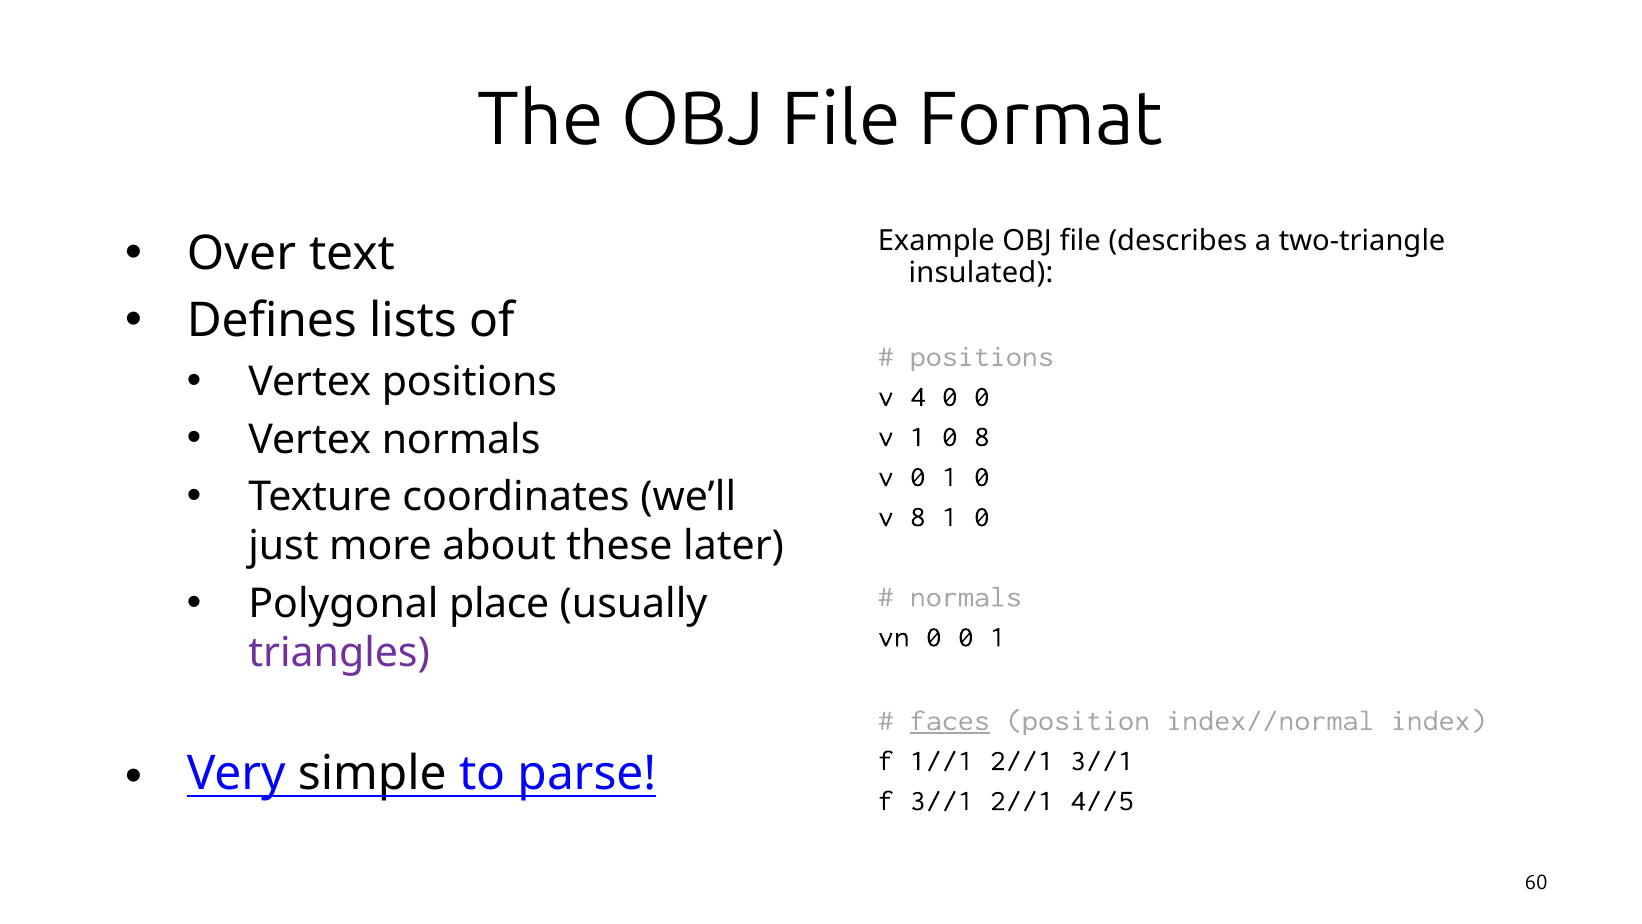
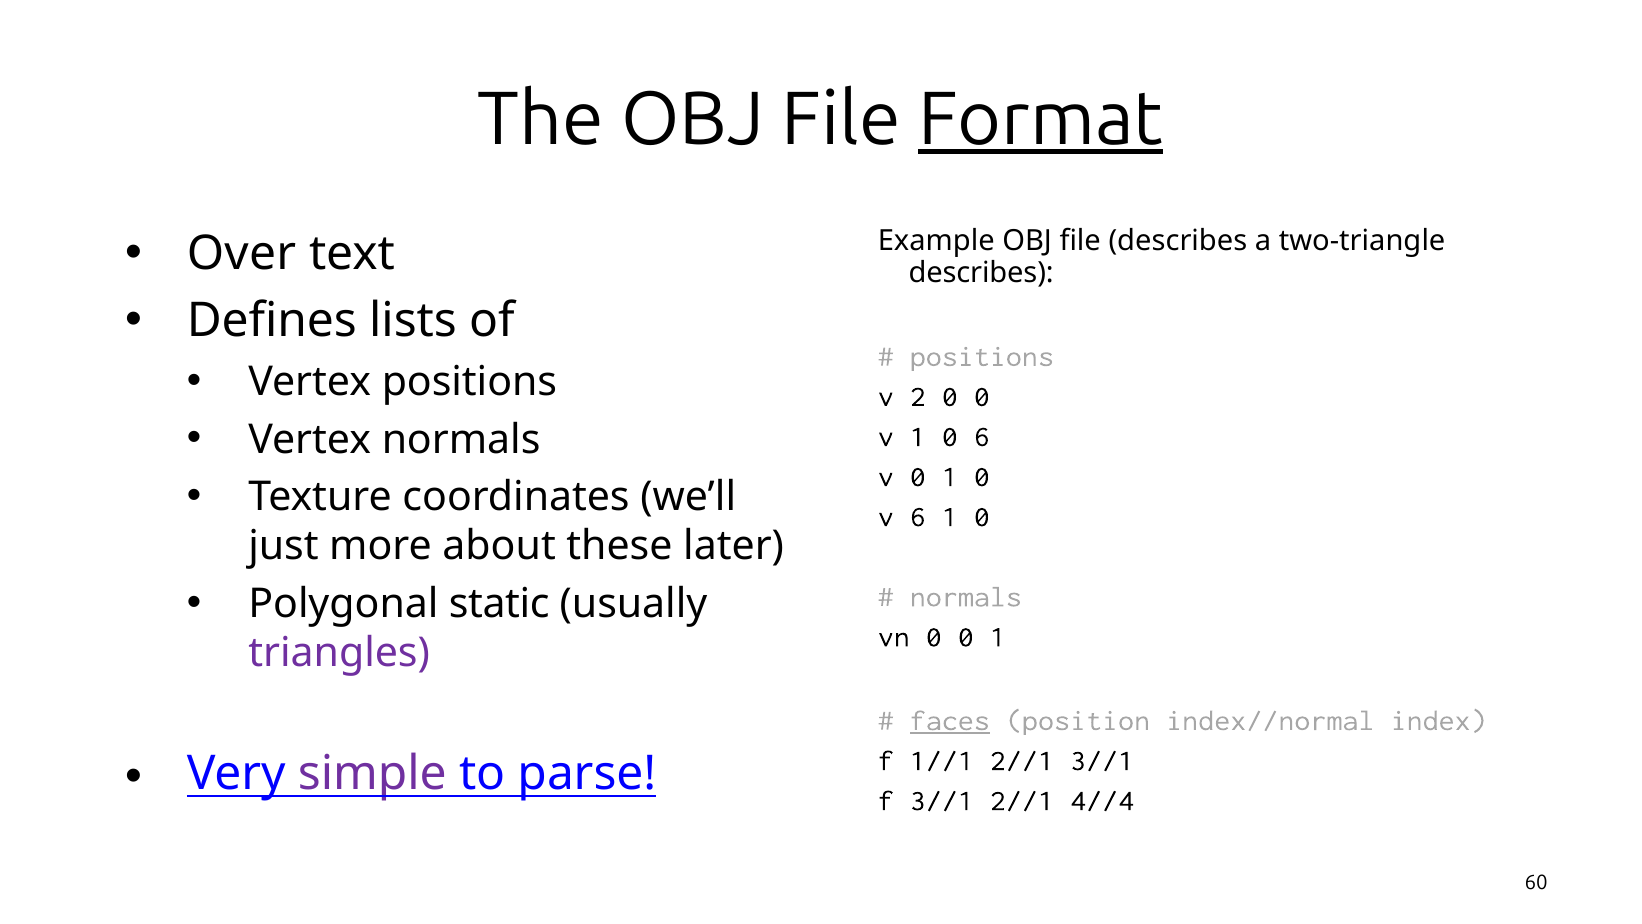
Format underline: none -> present (1041, 119)
insulated: insulated -> describes (981, 273)
4: 4 -> 2 (918, 396)
0 8: 8 -> 6 (982, 436)
v 8: 8 -> 6 (918, 516)
place: place -> static (499, 604)
simple colour: black -> purple (372, 774)
4//5: 4//5 -> 4//4 (1102, 800)
